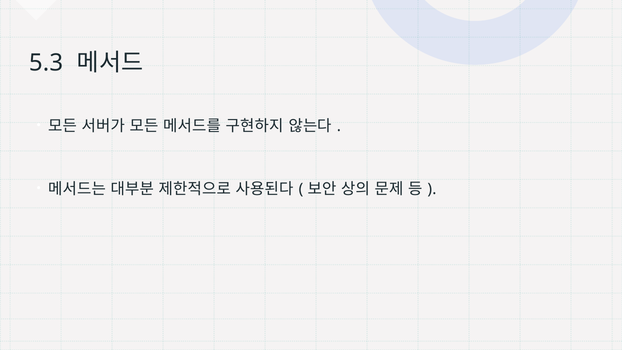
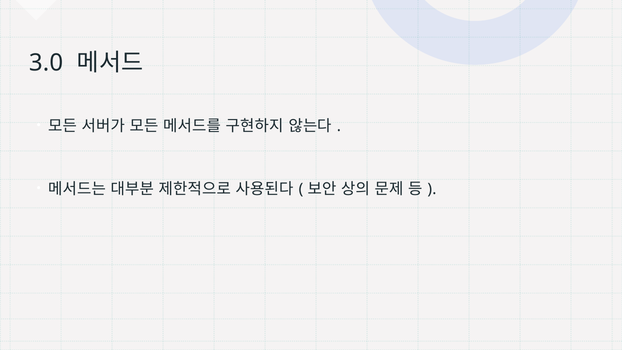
5.3: 5.3 -> 3.0 (46, 63)
